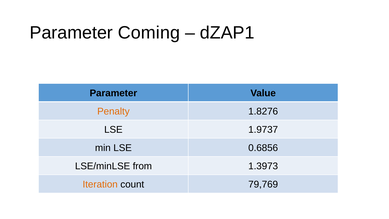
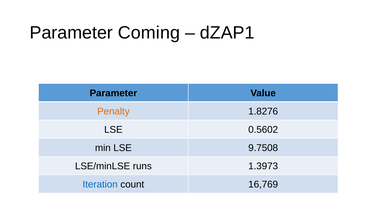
1.9737: 1.9737 -> 0.5602 (263, 130)
0.6856: 0.6856 -> 9.7508 (263, 148)
from: from -> runs (142, 166)
Iteration colour: orange -> blue (100, 184)
79,769: 79,769 -> 16,769 (263, 184)
